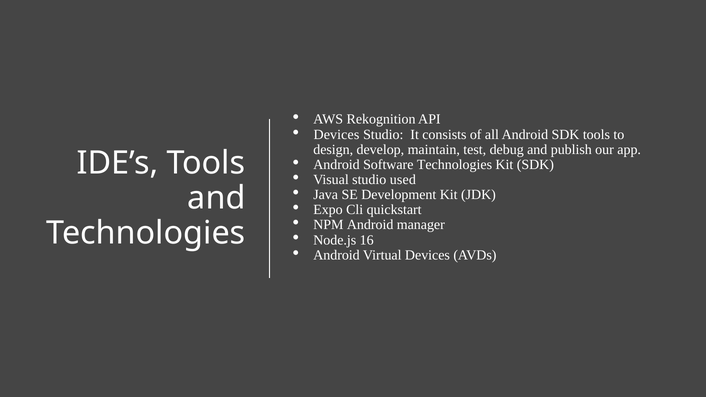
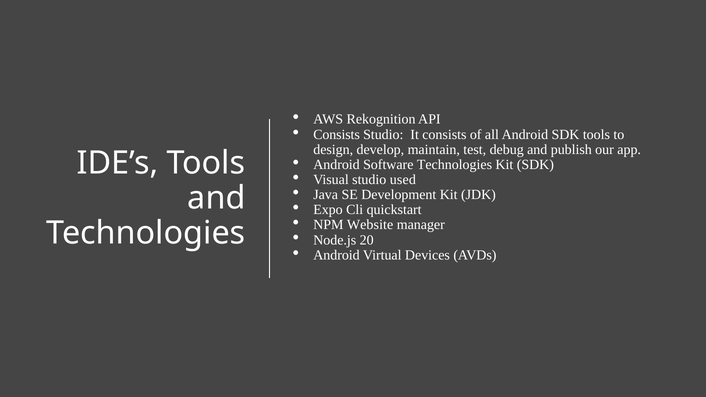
Devices: Devices -> Consists (337, 134)
NPM Android: Android -> Website (370, 225)
16: 16 -> 20 (367, 240)
